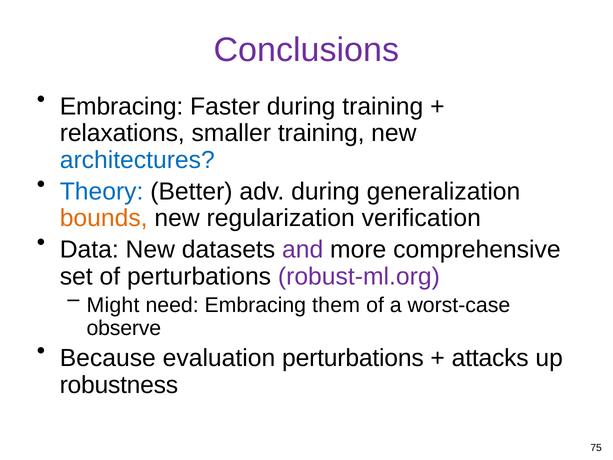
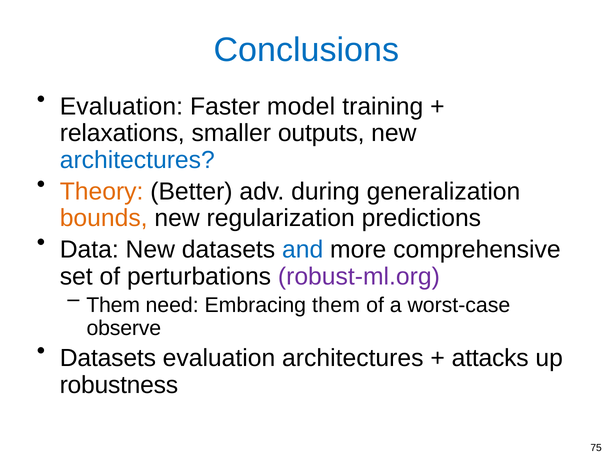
Conclusions colour: purple -> blue (306, 50)
Embracing: Embracing -> Evaluation (121, 106)
Faster during: during -> model (301, 106)
smaller training: training -> outputs (321, 133)
Theory colour: blue -> orange (102, 191)
verification: verification -> predictions (421, 218)
and colour: purple -> blue (303, 250)
Might: Might -> Them (113, 305)
Because: Because -> Datasets (108, 358)
evaluation perturbations: perturbations -> architectures (353, 358)
